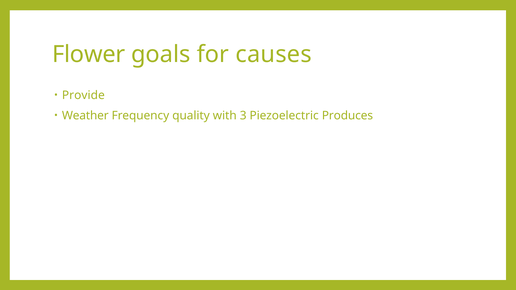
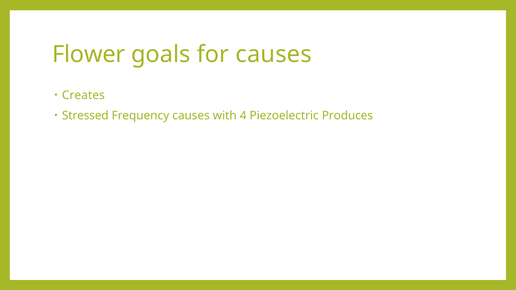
Provide: Provide -> Creates (83, 95)
Weather: Weather -> Stressed (85, 116)
Frequency quality: quality -> causes (191, 116)
3: 3 -> 4 (243, 116)
